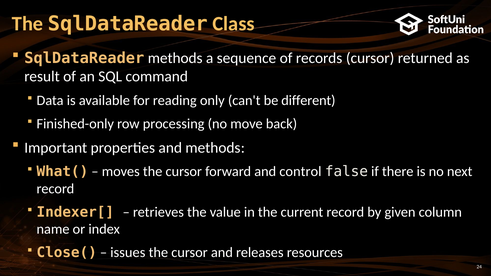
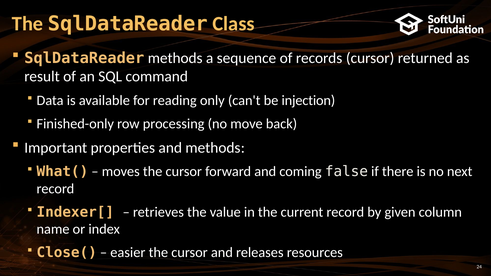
different: different -> injection (308, 100)
control: control -> coming (300, 172)
issues: issues -> easier (128, 253)
